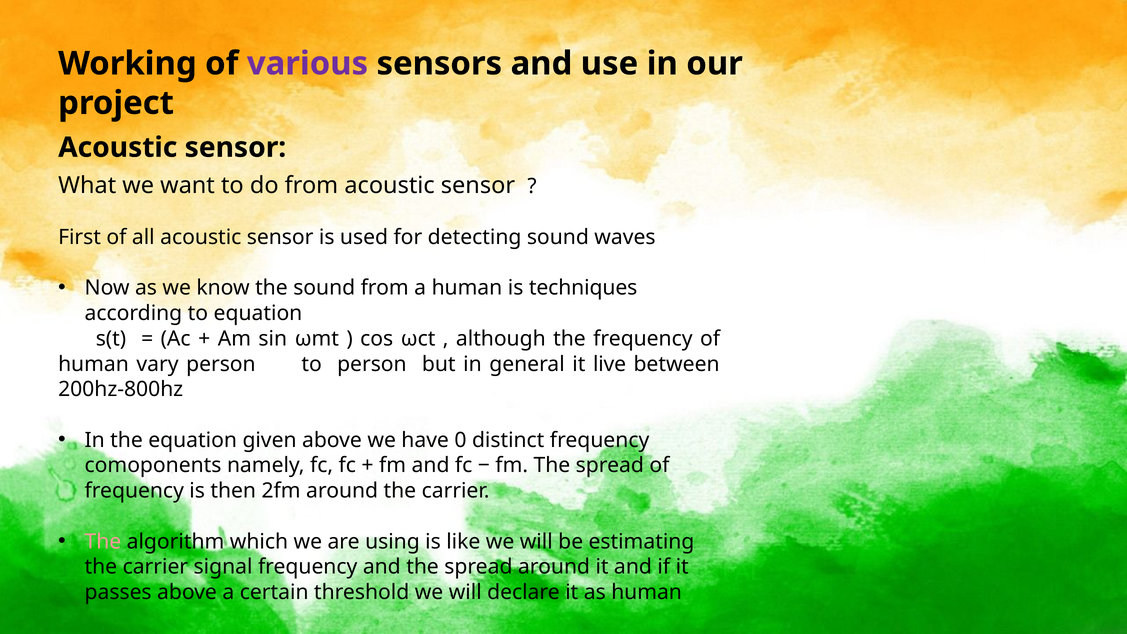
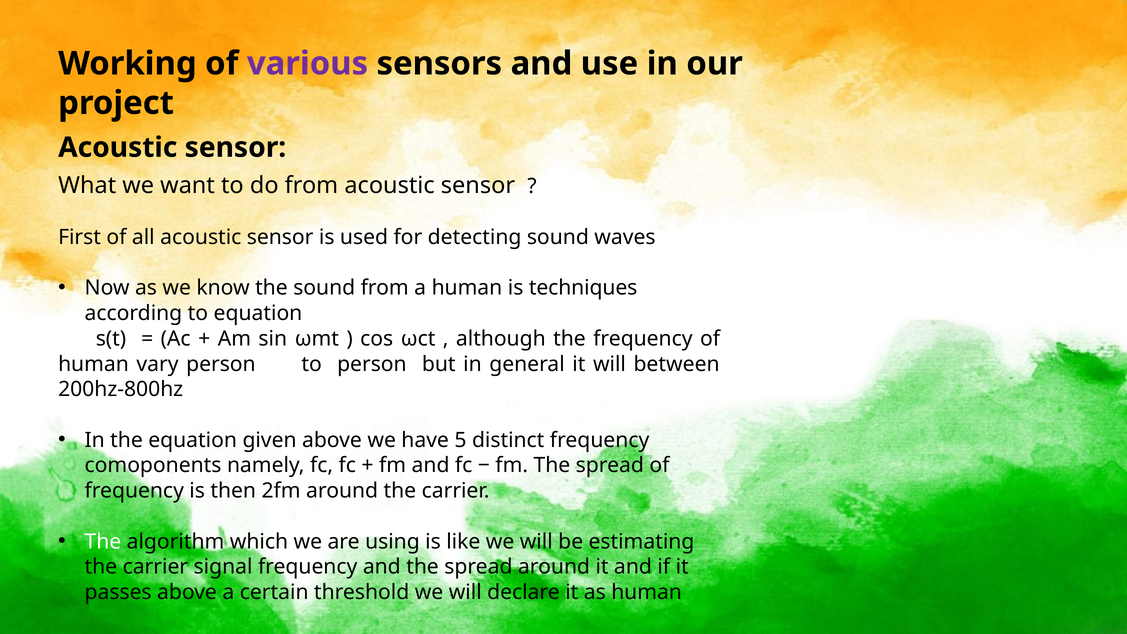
it live: live -> will (609, 364)
0: 0 -> 5 (460, 440)
The colour: pink -> white (103, 542)
